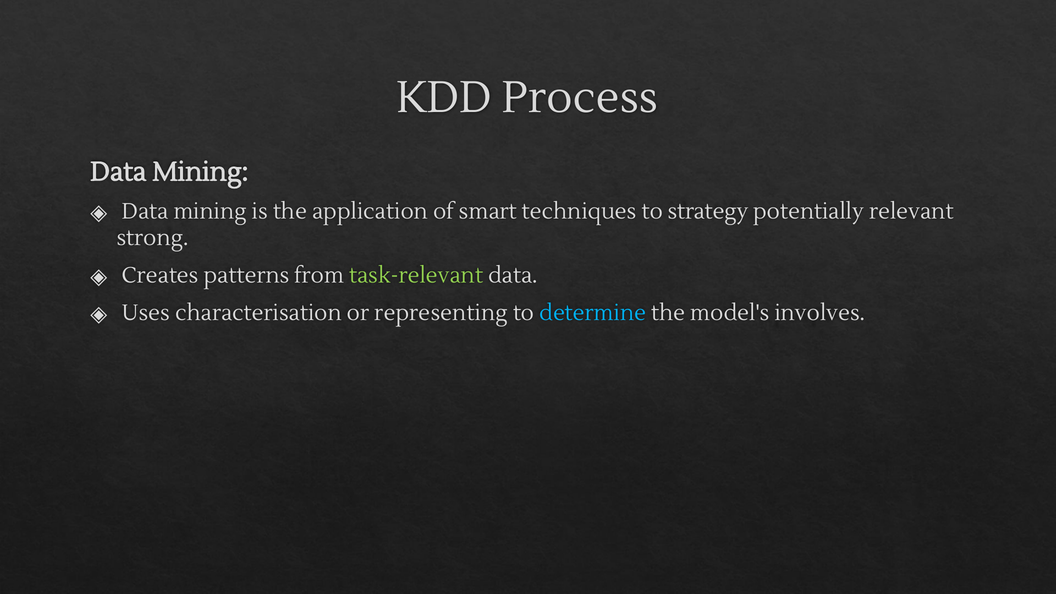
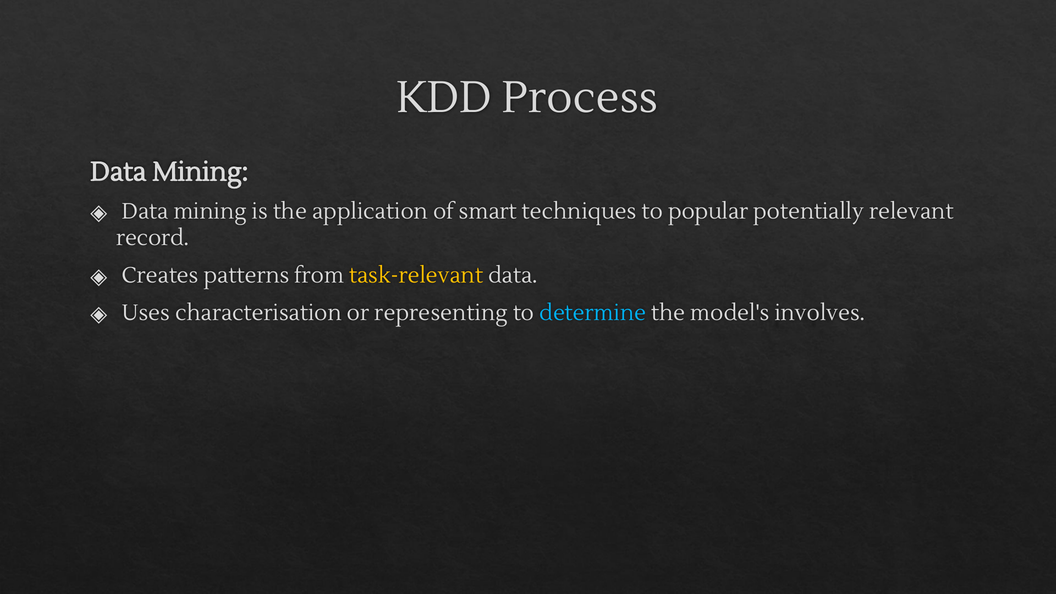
strategy: strategy -> popular (708, 211)
strong: strong -> record (153, 238)
task-relevant colour: light green -> yellow (416, 275)
